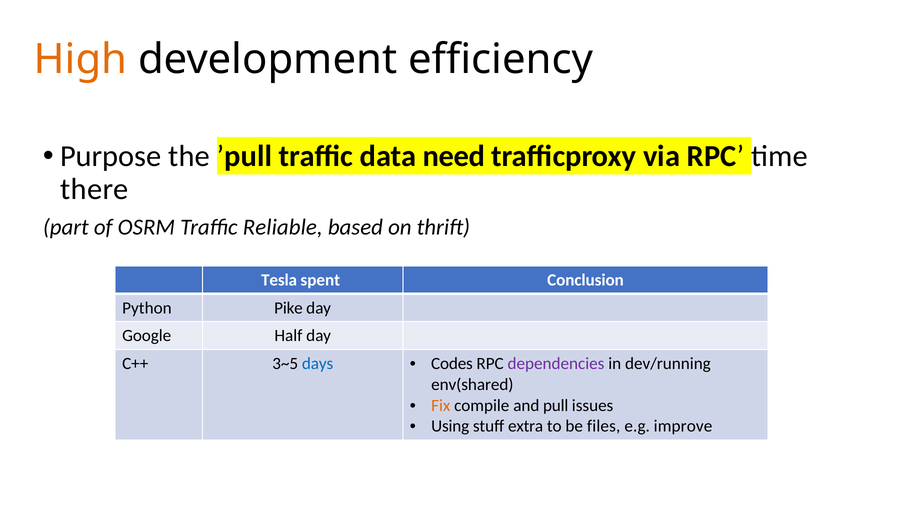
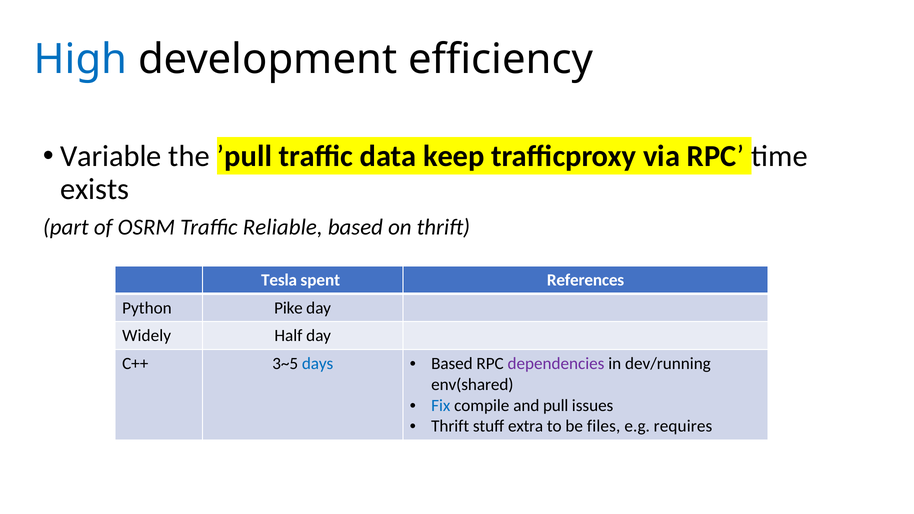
High colour: orange -> blue (80, 59)
Purpose: Purpose -> Variable (111, 156)
need: need -> keep (454, 156)
there: there -> exists (95, 189)
Conclusion: Conclusion -> References (586, 280)
Google: Google -> Widely (147, 336)
Codes: Codes -> Based (452, 364)
Fix colour: orange -> blue (441, 405)
Using: Using -> Thrift (450, 426)
improve: improve -> requires (683, 426)
